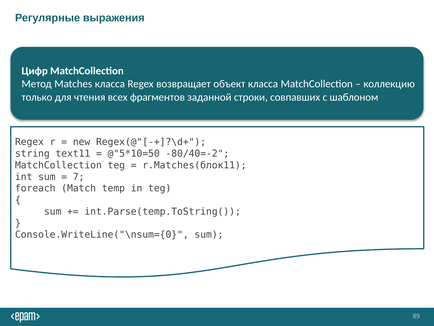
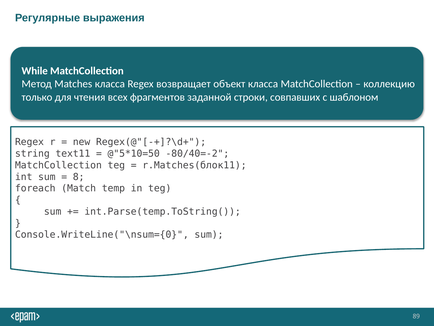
Цифр: Цифр -> While (35, 71)
7: 7 -> 8 (79, 177)
